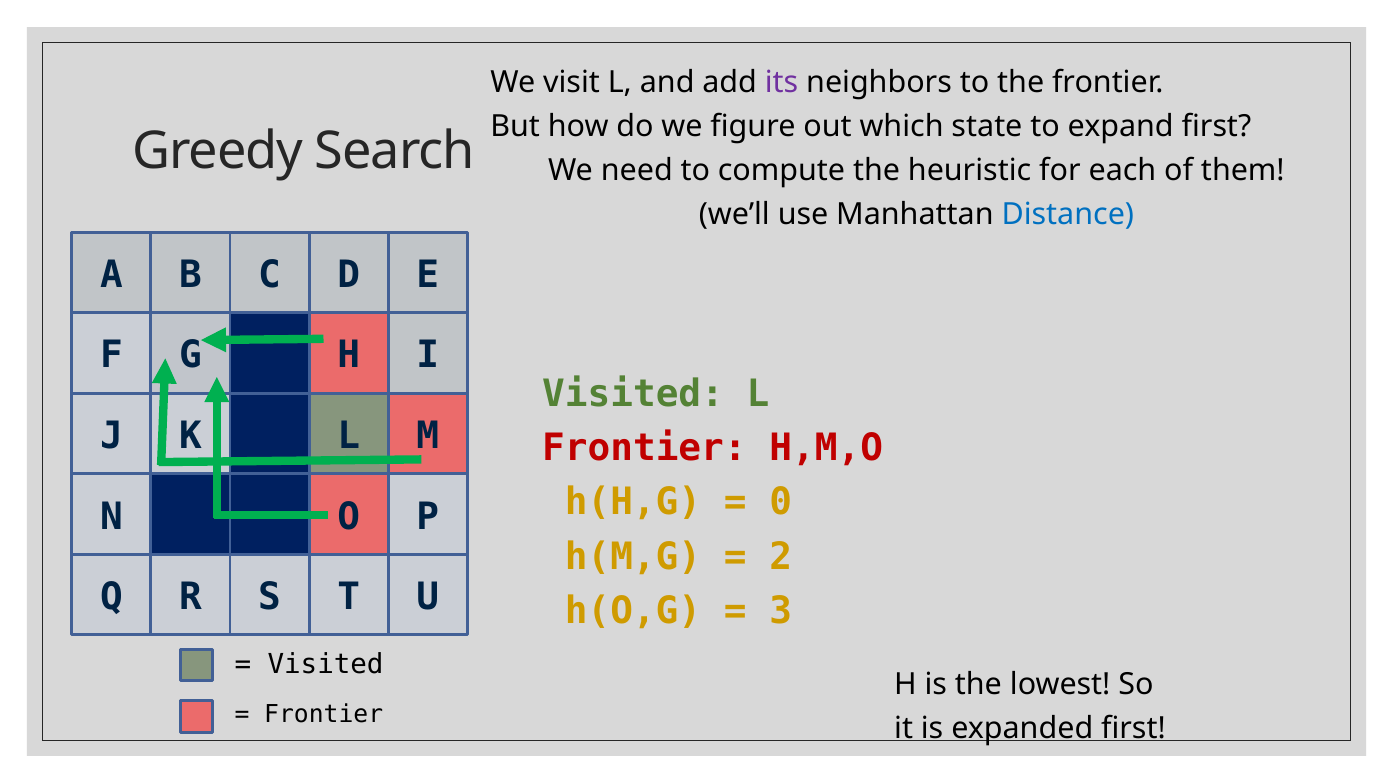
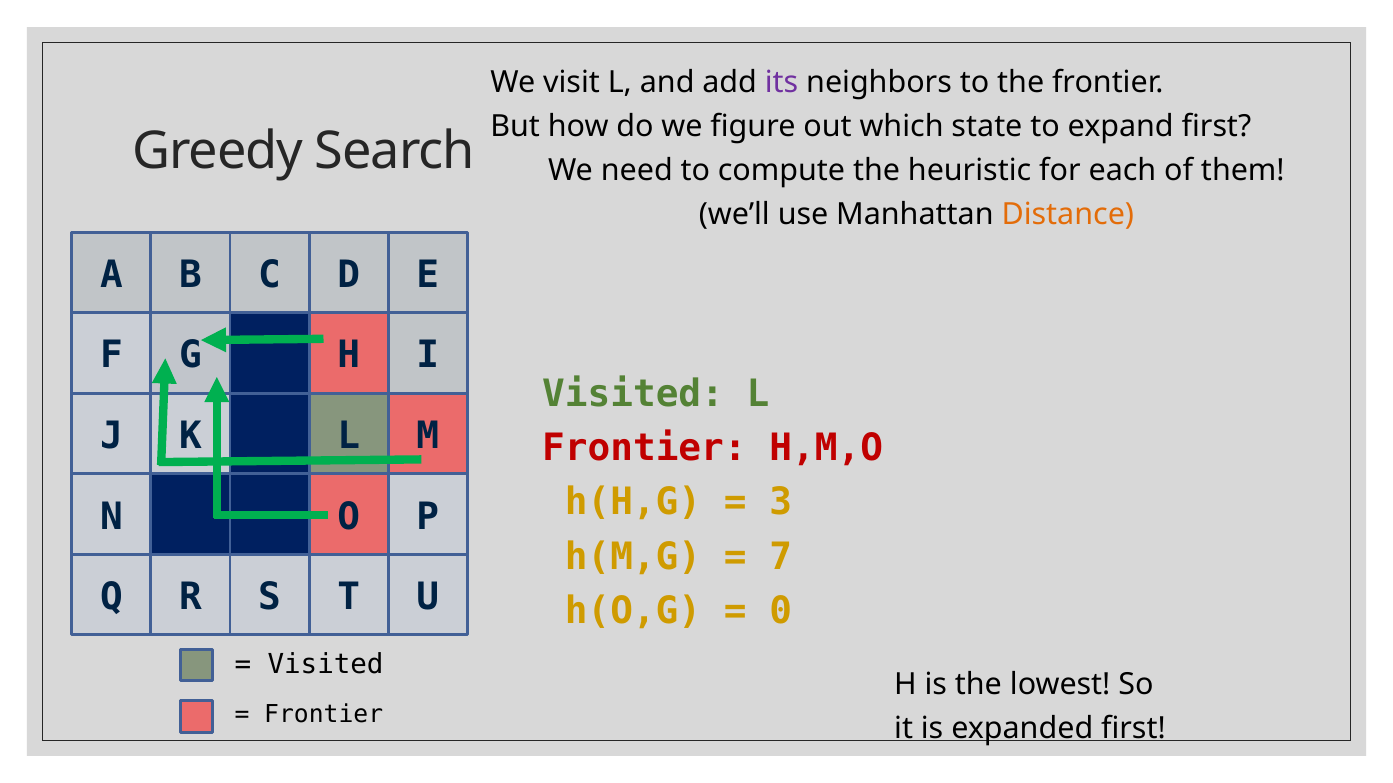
Distance colour: blue -> orange (1068, 214)
0: 0 -> 3 (781, 503)
2: 2 -> 7 (781, 557)
3: 3 -> 0 (781, 612)
